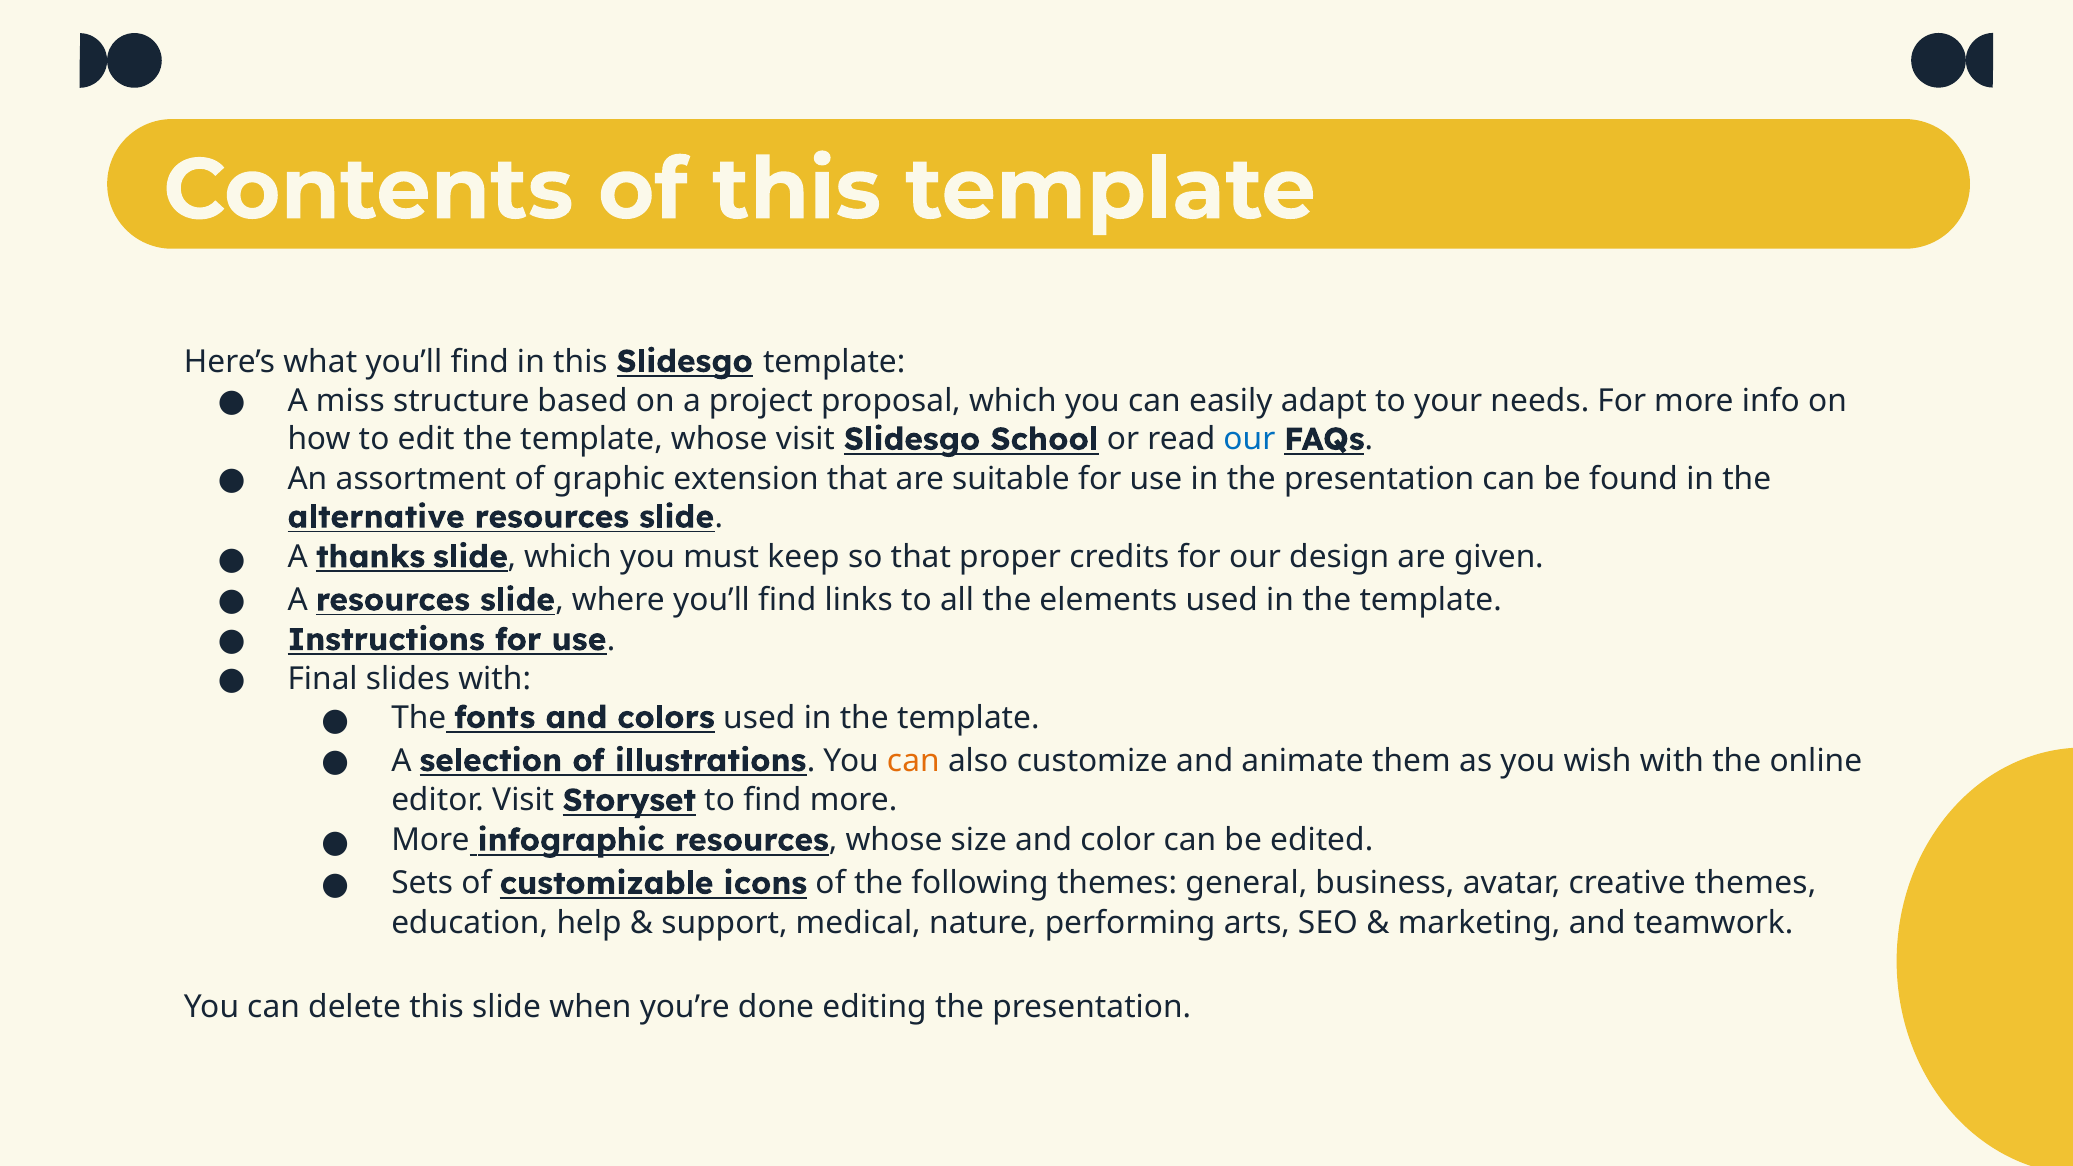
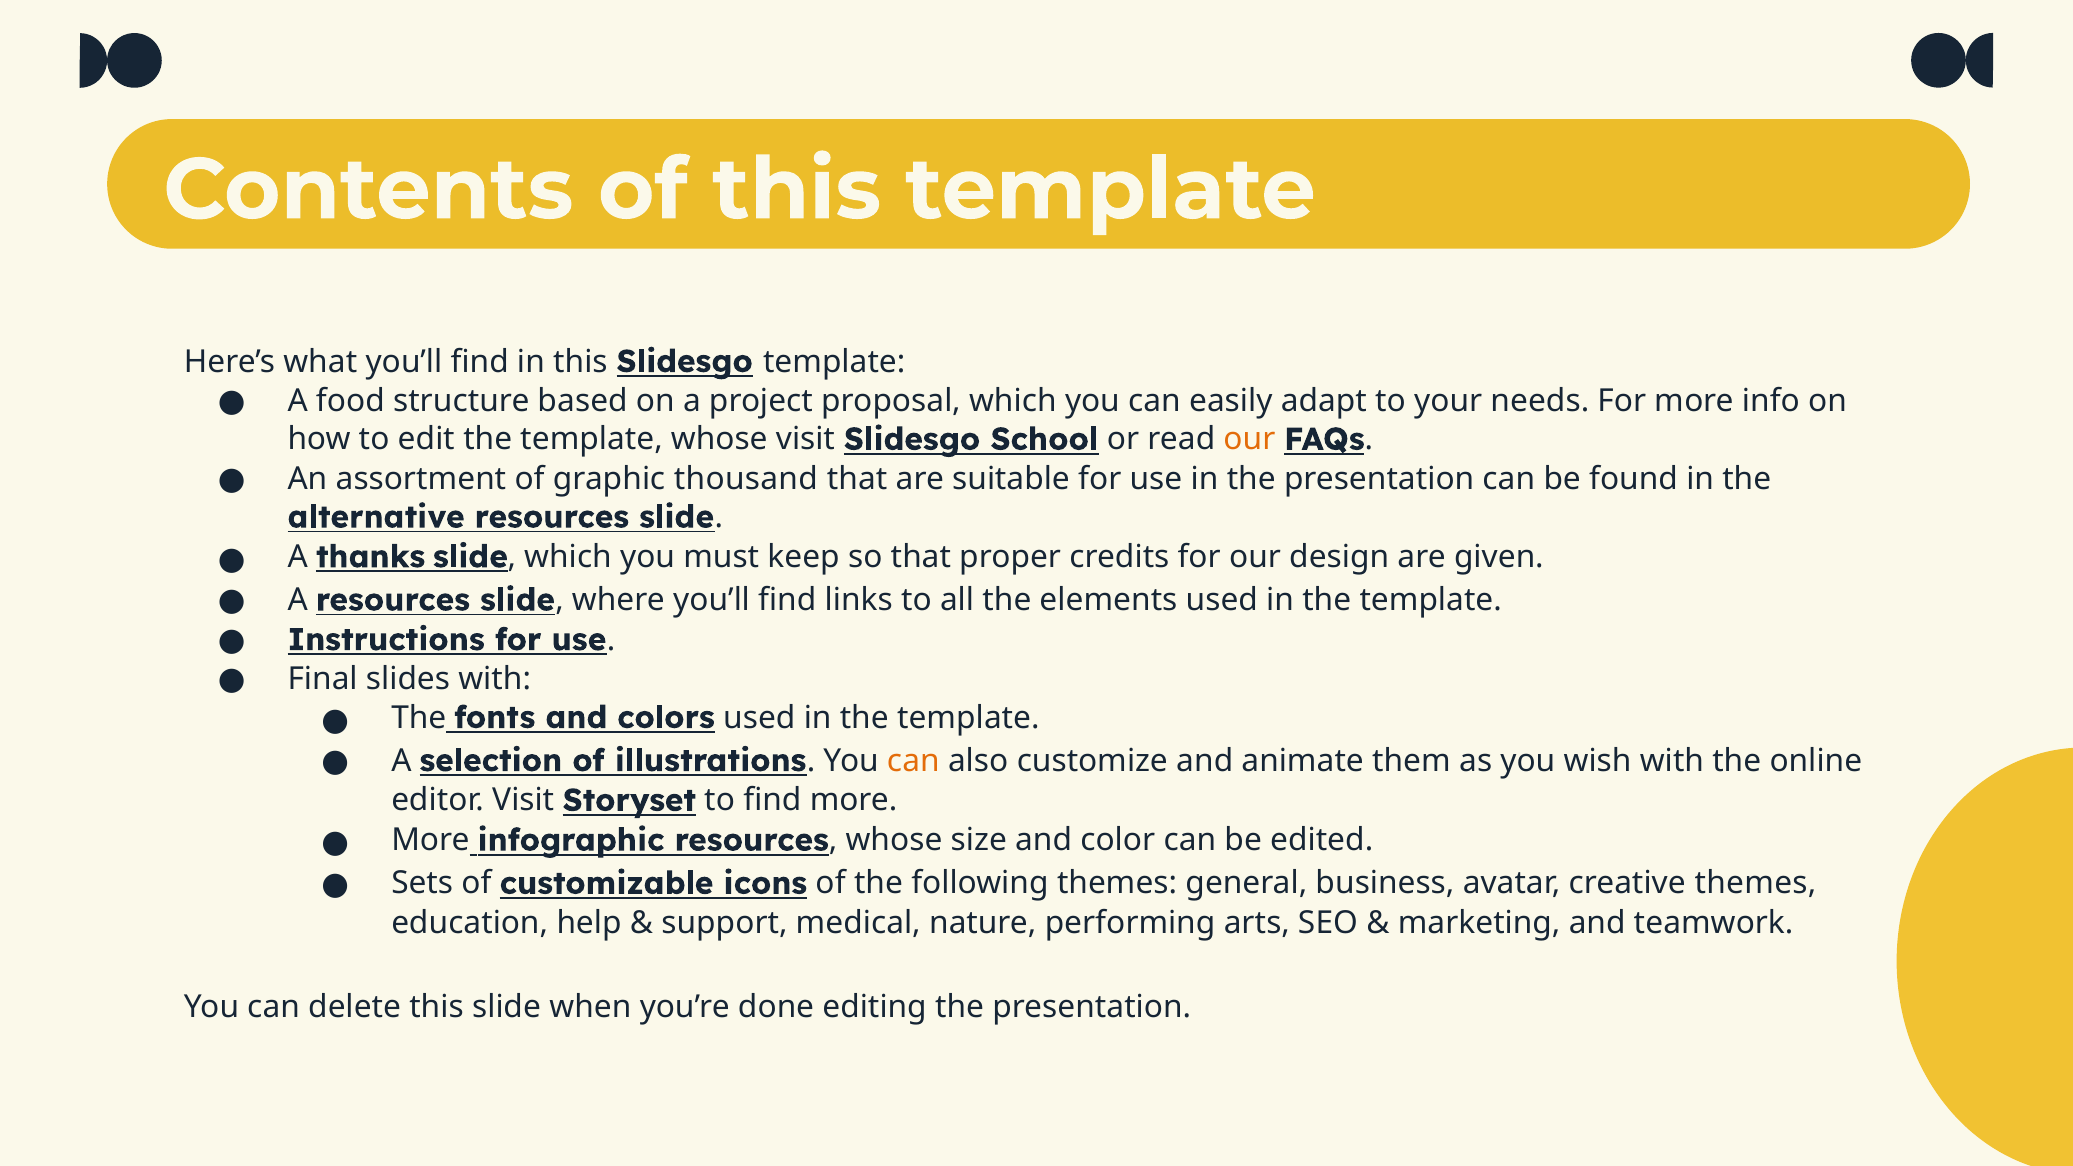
miss: miss -> food (350, 401)
our colour: blue -> orange (1249, 439)
extension: extension -> thousand (746, 479)
